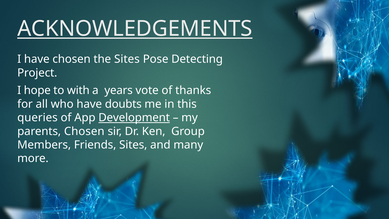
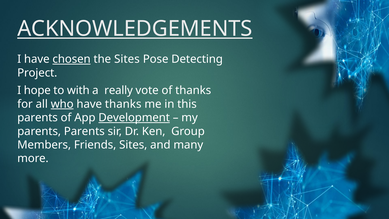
chosen underline: none -> present (72, 59)
years: years -> really (119, 90)
who underline: none -> present (62, 104)
have doubts: doubts -> thanks (123, 104)
queries: queries -> parents (38, 118)
parents Chosen: Chosen -> Parents (84, 131)
